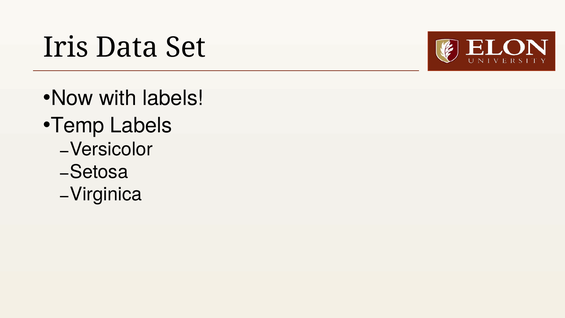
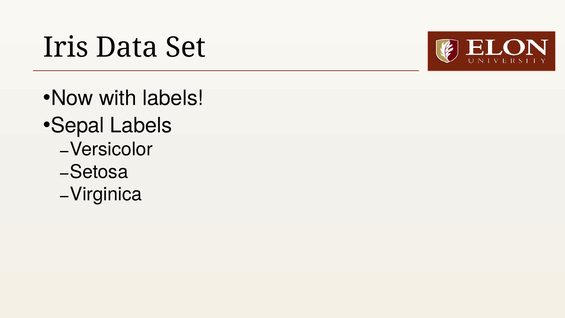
Temp: Temp -> Sepal (78, 125)
